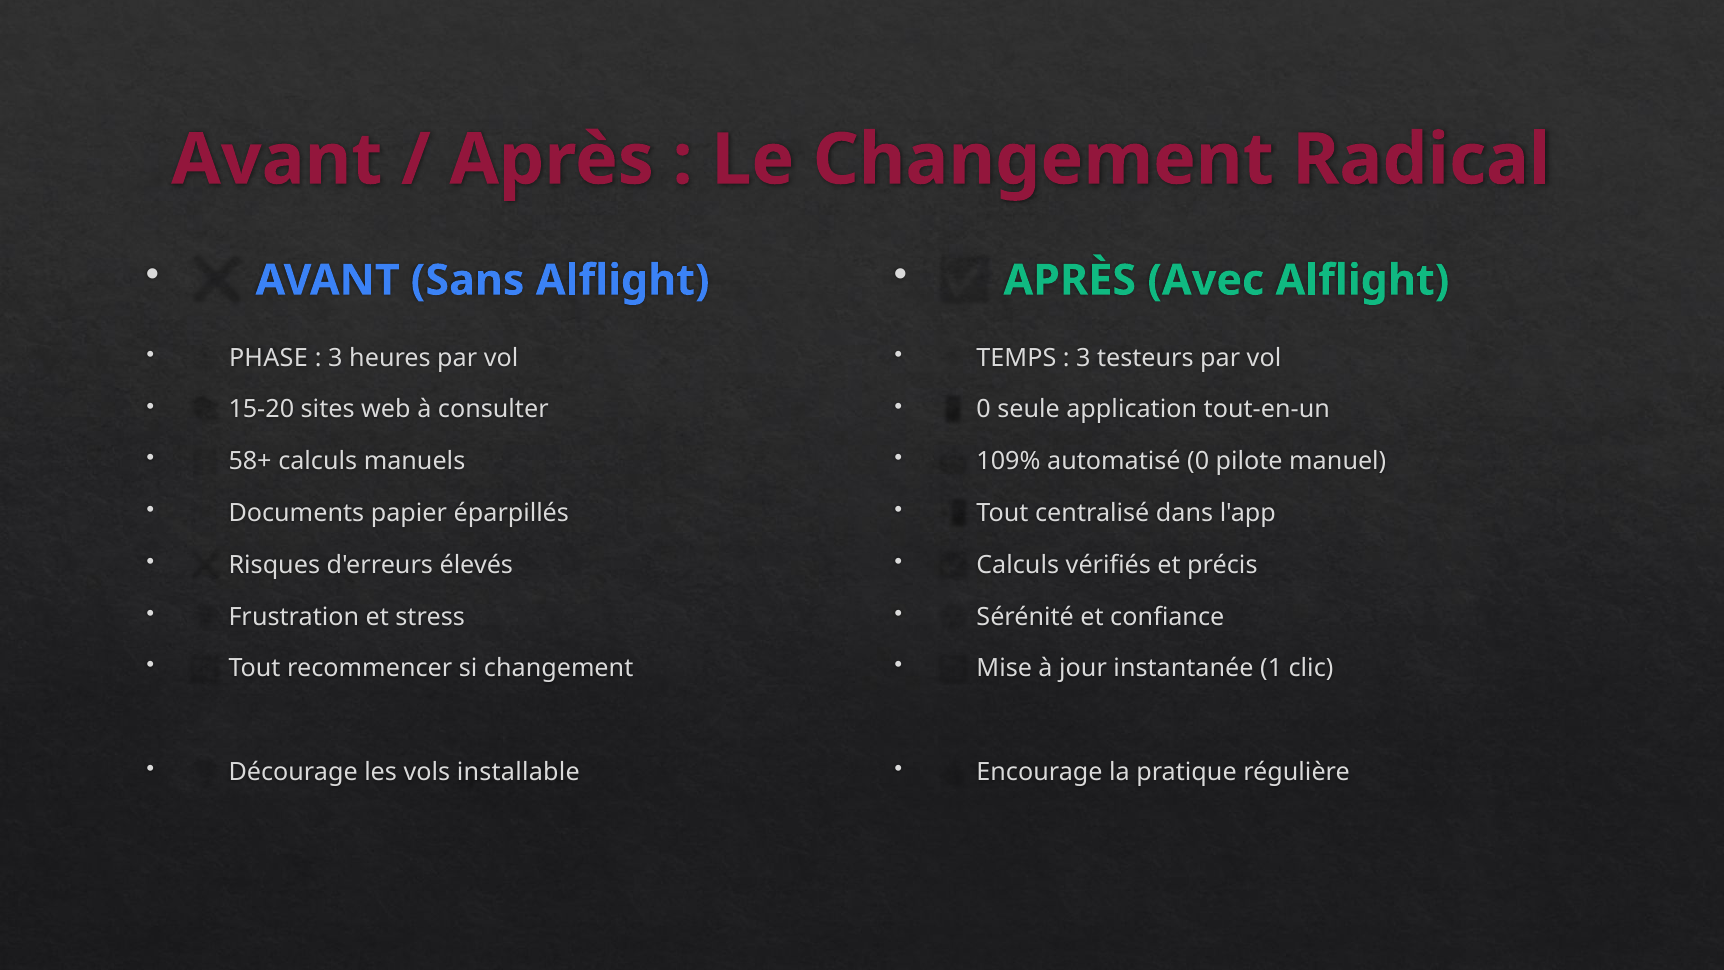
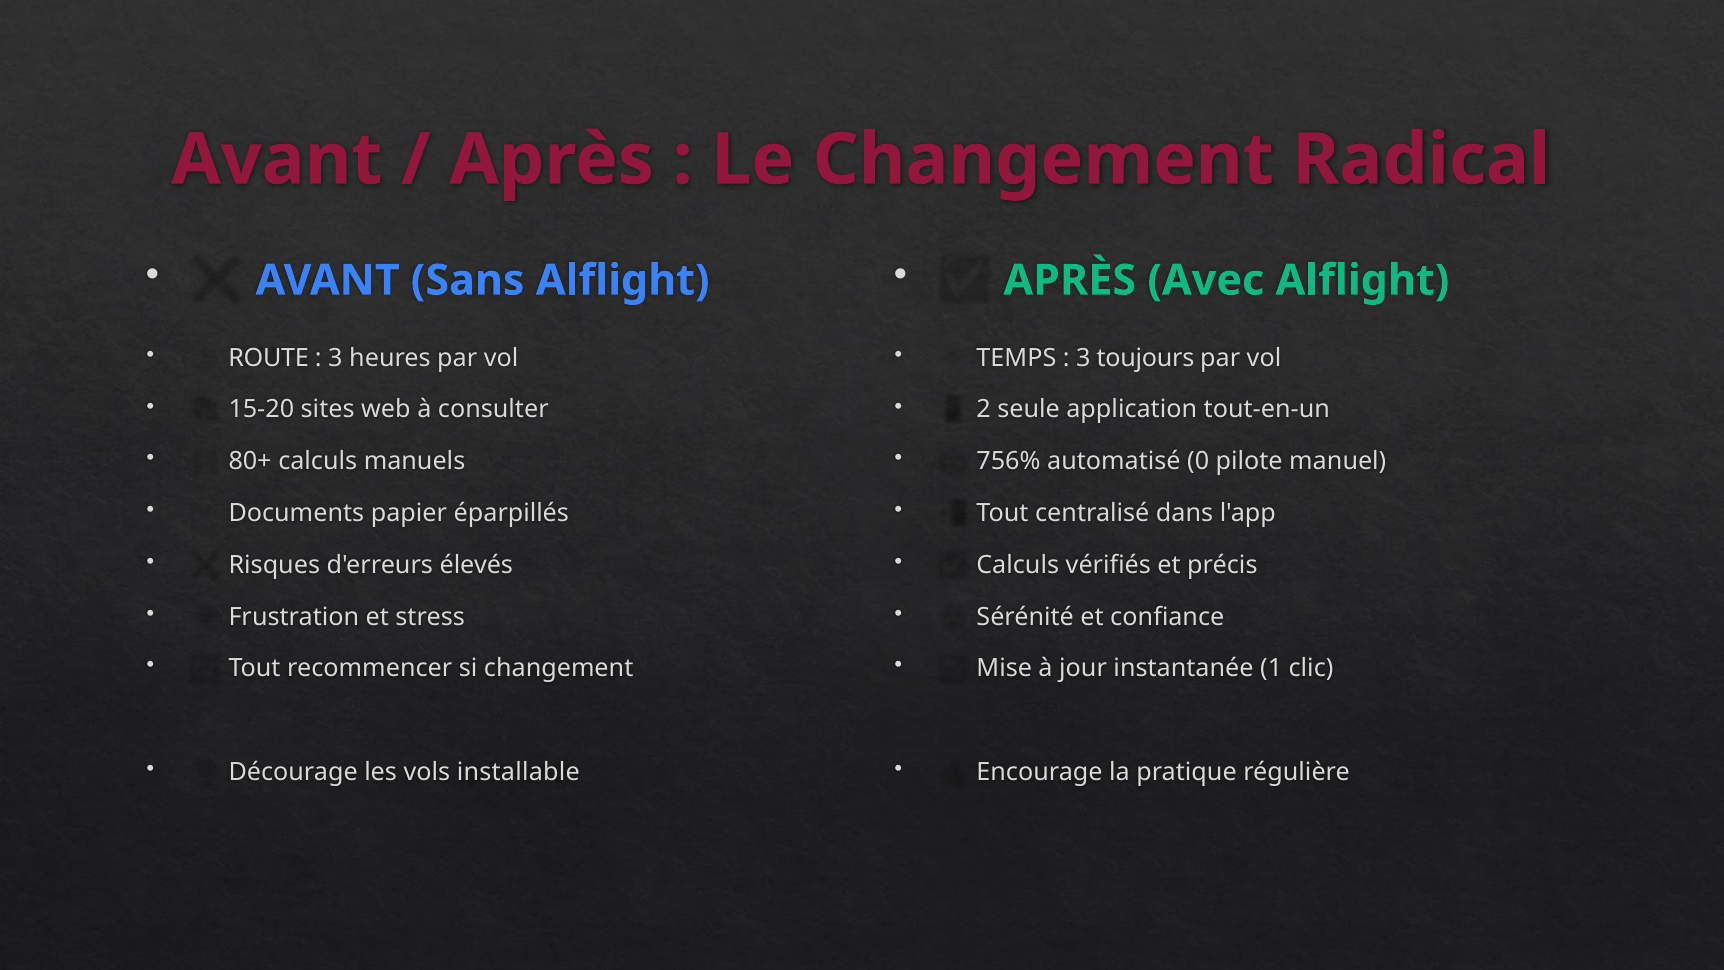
PHASE: PHASE -> ROUTE (269, 358)
testeurs: testeurs -> toujours (1145, 358)
0: 0 -> 2 (984, 409)
58+: 58+ -> 80+ (250, 461)
109%: 109% -> 756% (1008, 461)
